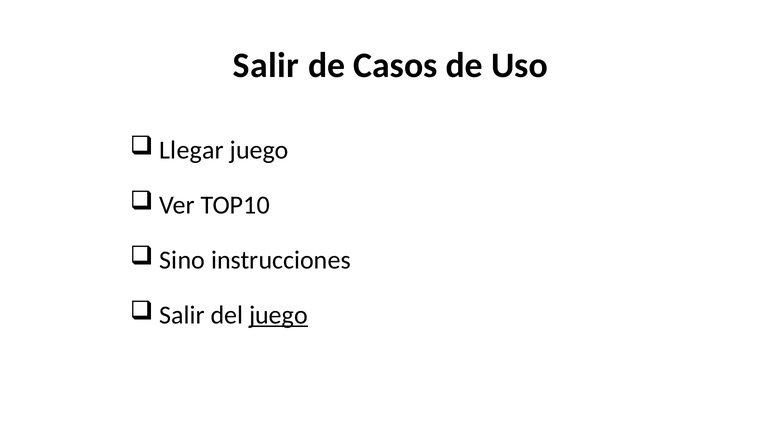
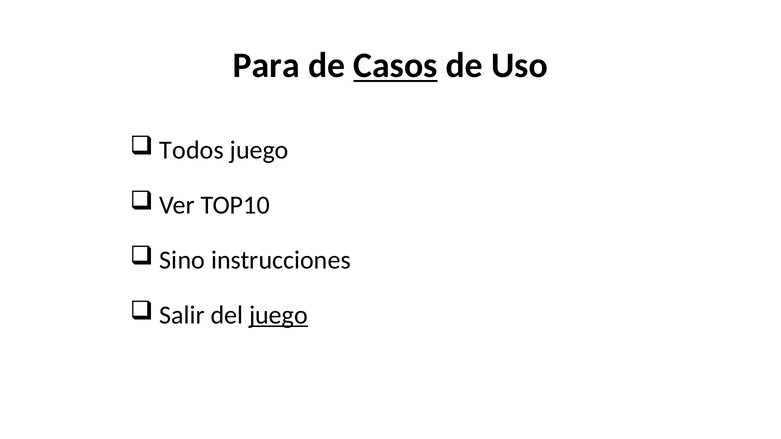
Salir: Salir -> Para (266, 66)
Casos underline: none -> present (396, 66)
Llegar: Llegar -> Todos (192, 150)
